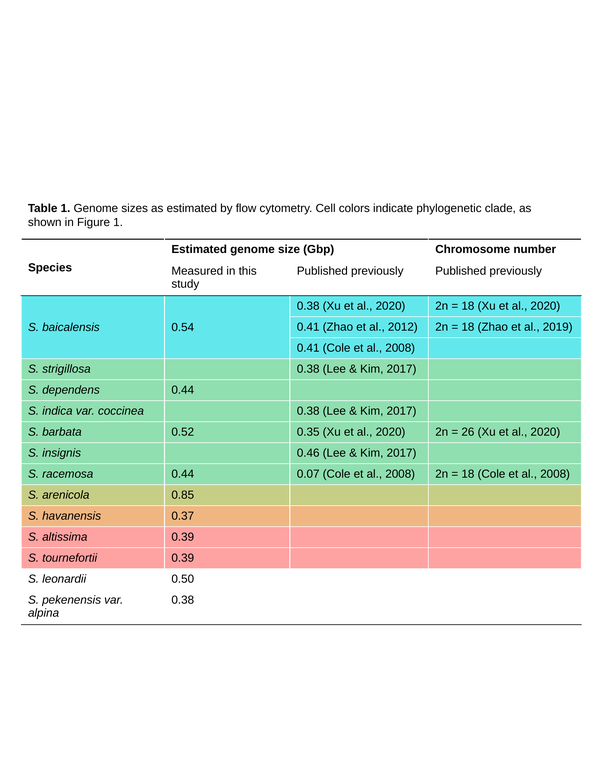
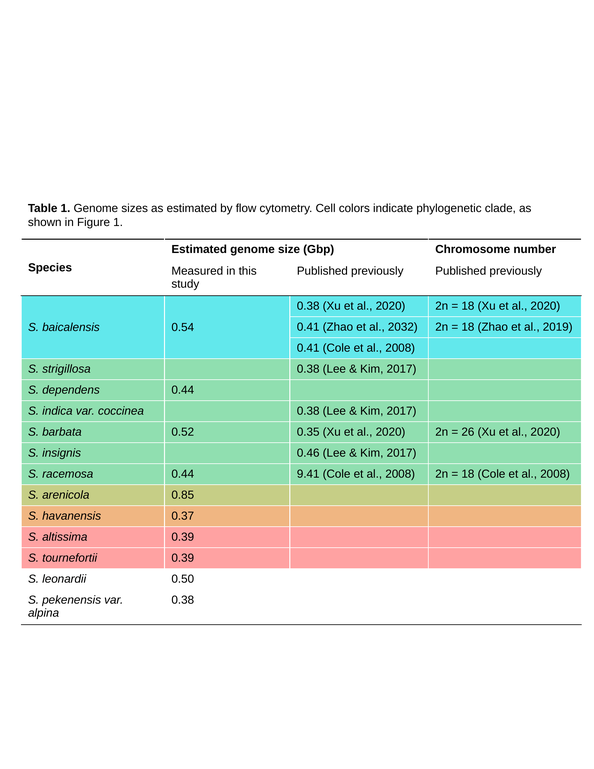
2012: 2012 -> 2032 (403, 327)
0.07: 0.07 -> 9.41 (308, 474)
